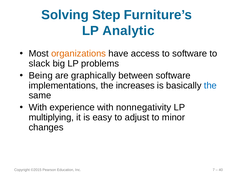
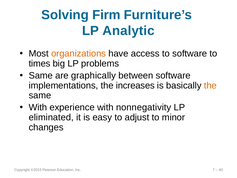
Step: Step -> Firm (106, 15)
slack: slack -> times (39, 63)
Being: Being -> Same (41, 75)
the colour: blue -> orange (210, 85)
multiplying: multiplying -> eliminated (51, 117)
